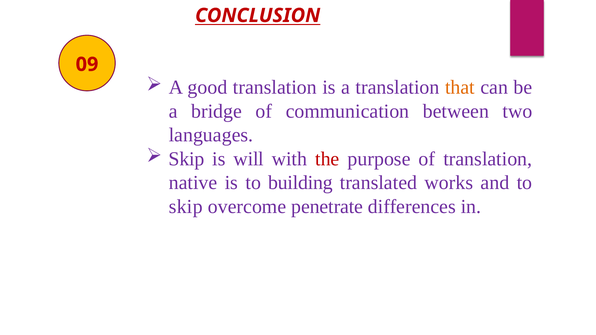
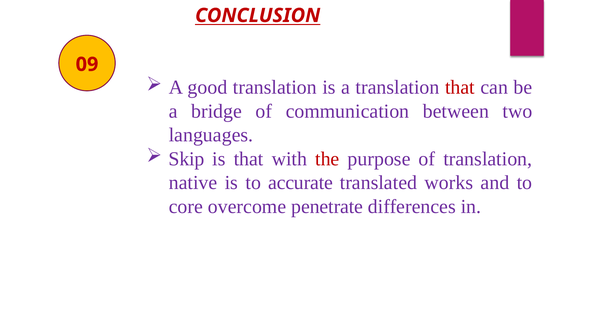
that colour: orange -> red (460, 88)
is will: will -> that (249, 159)
building: building -> accurate (300, 183)
skip: skip -> core (186, 207)
